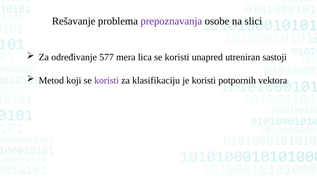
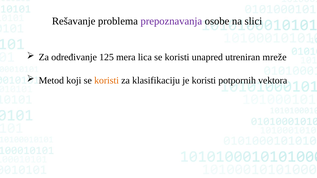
577: 577 -> 125 (107, 57)
sastoji: sastoji -> mreže (275, 57)
koristi colour: purple -> orange (107, 80)
